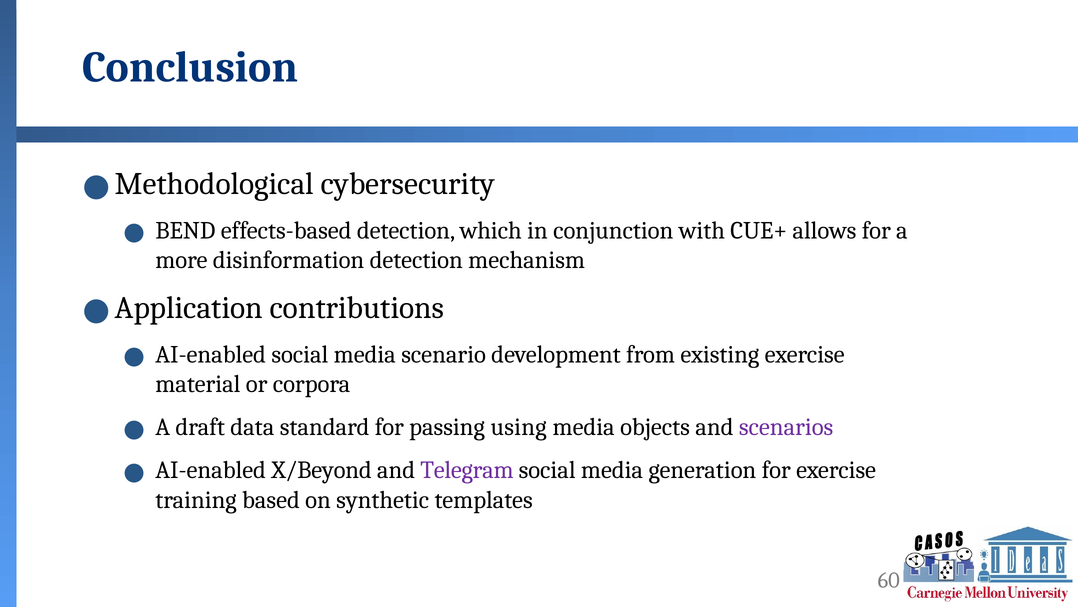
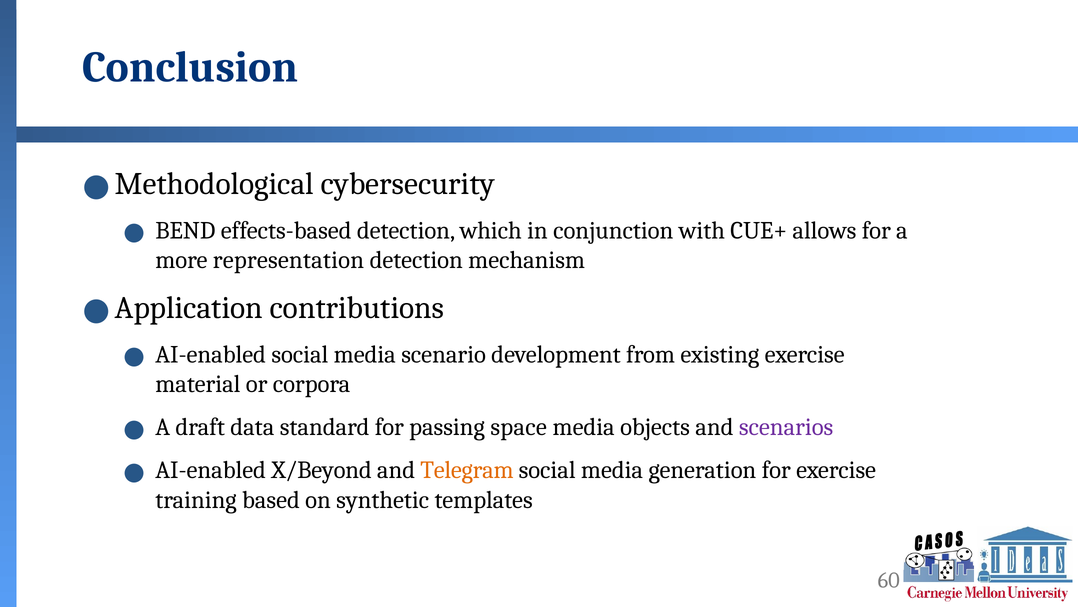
disinformation: disinformation -> representation (288, 260)
using: using -> space (519, 427)
Telegram colour: purple -> orange (467, 470)
